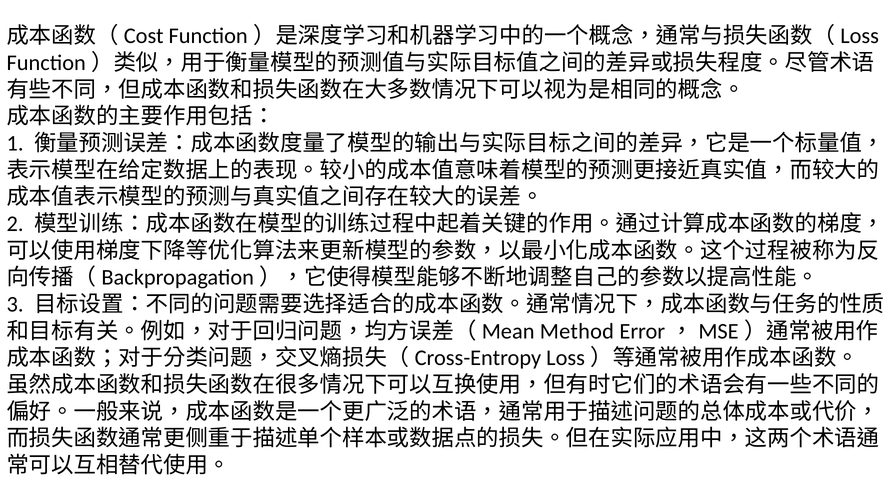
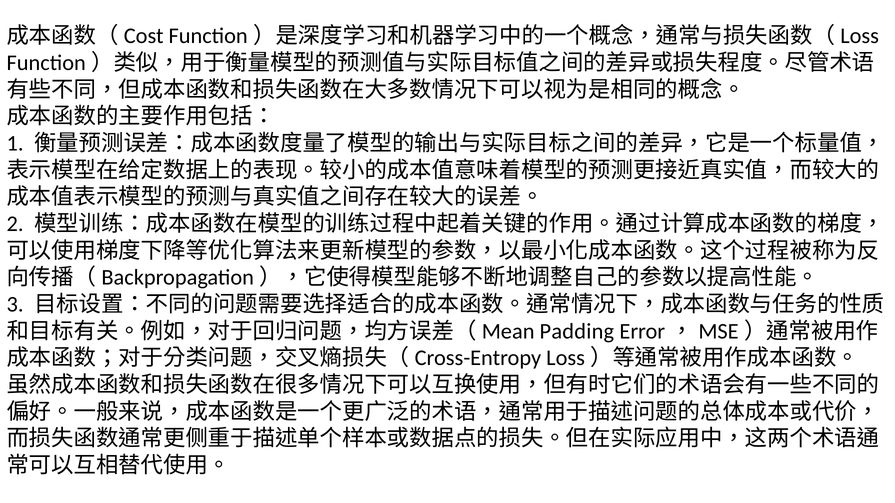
Method: Method -> Padding (577, 331)
